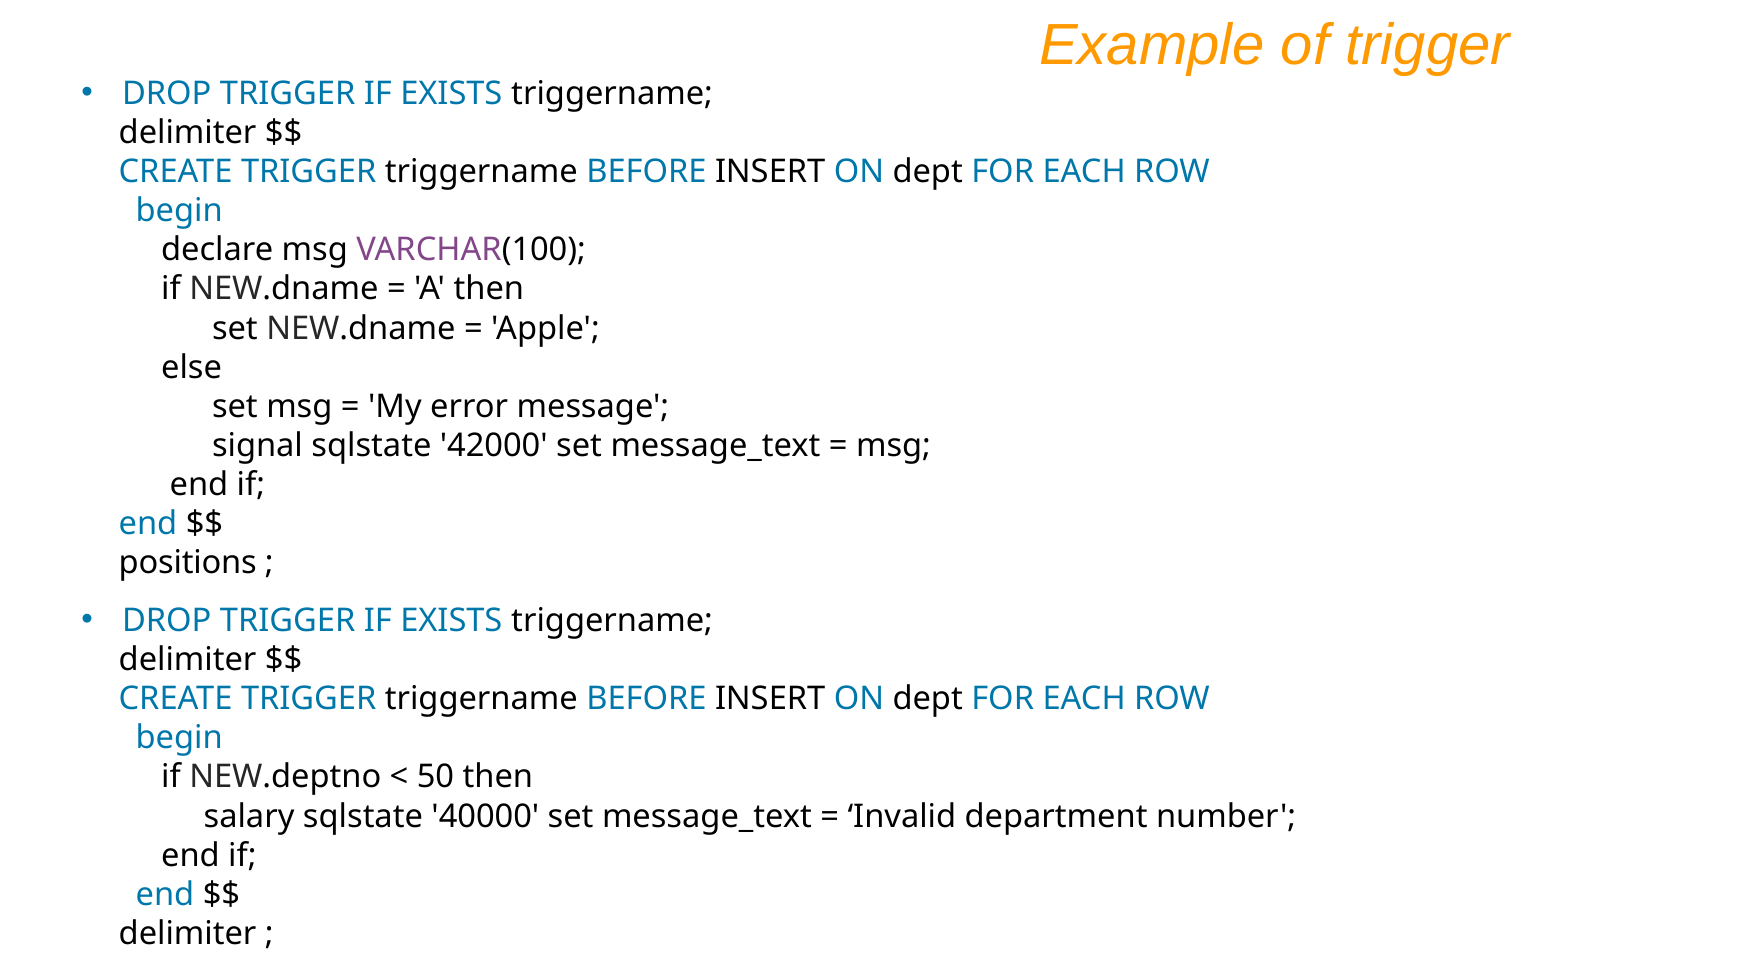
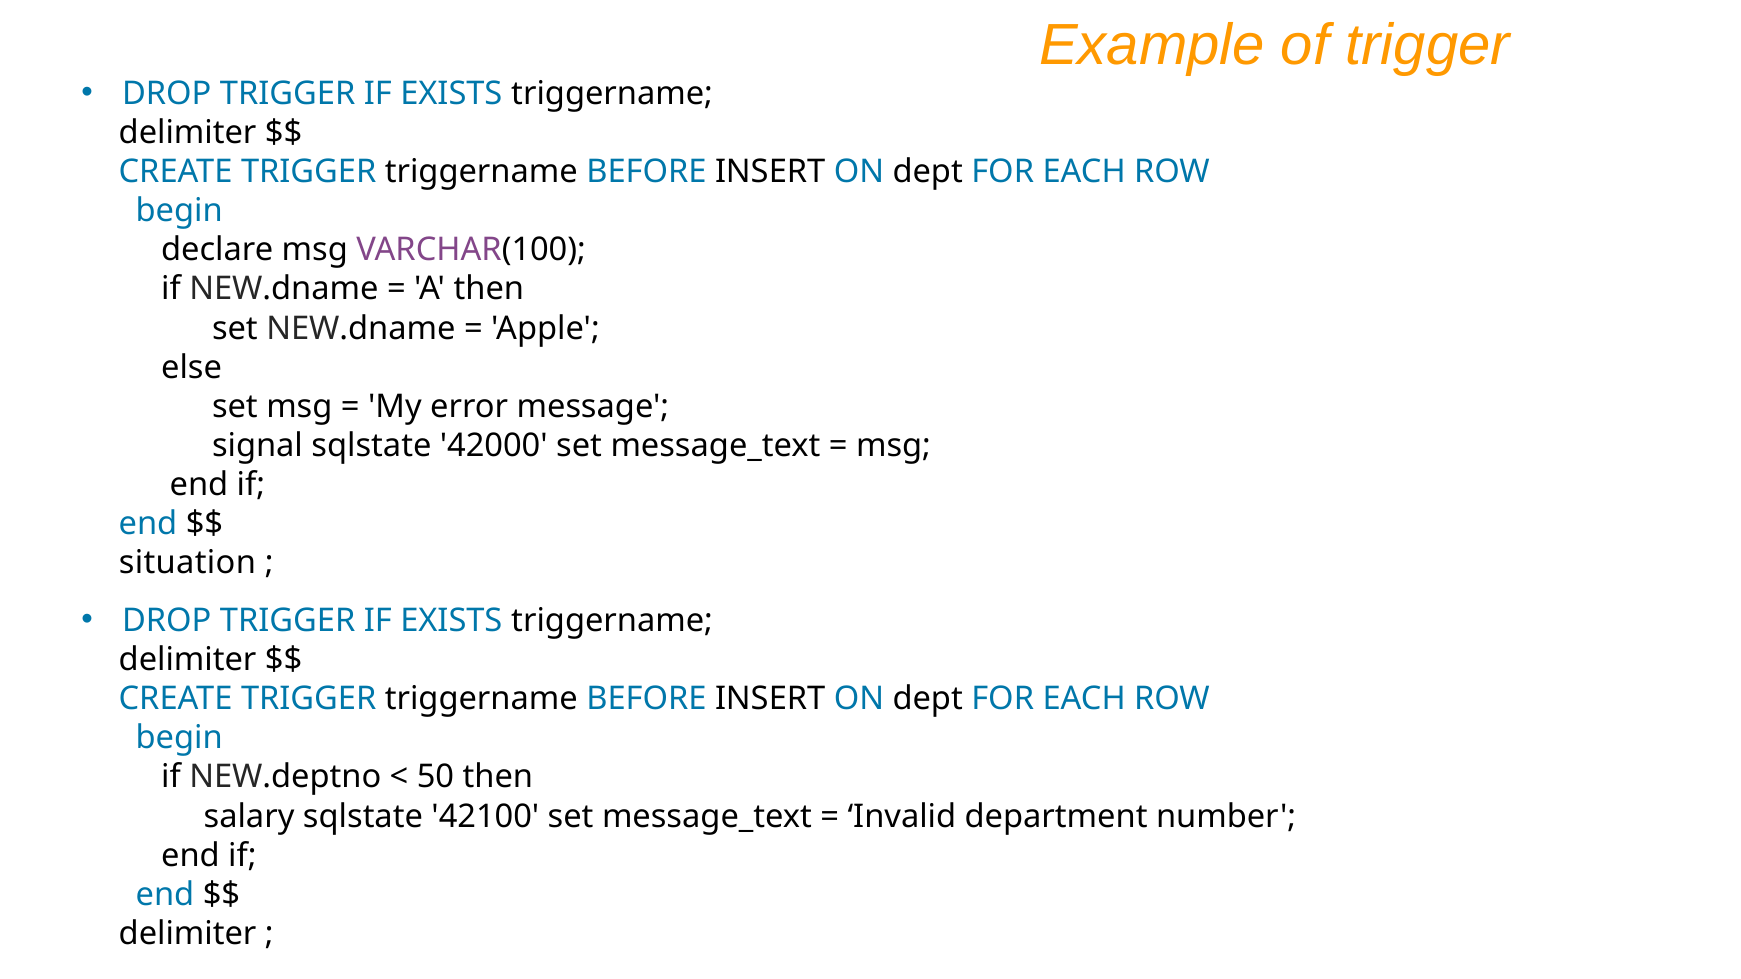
positions: positions -> situation (187, 563)
40000: 40000 -> 42100 (485, 817)
